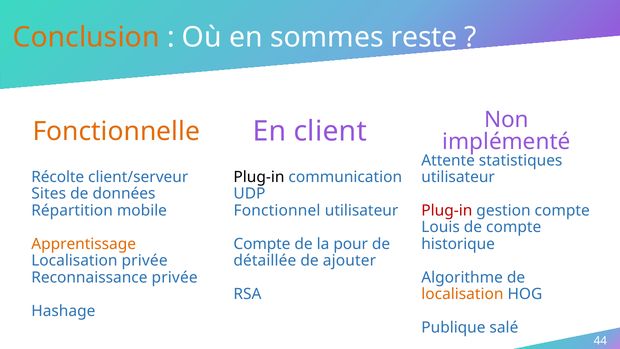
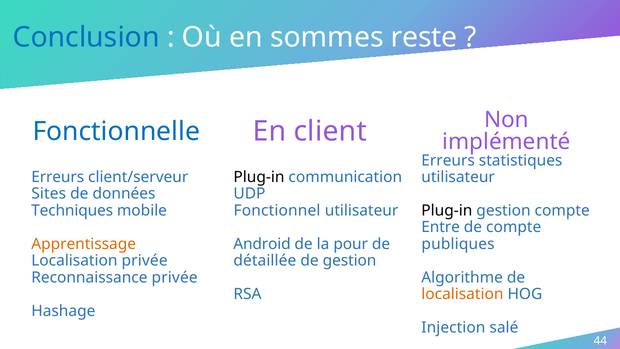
Conclusion colour: orange -> blue (86, 37)
Fonctionnelle colour: orange -> blue (116, 131)
Attente: Attente -> Erreurs (448, 160)
Récolte: Récolte -> Erreurs (58, 177)
Répartition: Répartition -> Techniques (72, 210)
Plug-in colour: red -> black (447, 210)
Louis: Louis -> Entre (441, 227)
Compte: Compte -> Android (262, 244)
historique: historique -> publiques (458, 244)
de ajouter: ajouter -> gestion (350, 261)
Publique: Publique -> Injection (453, 328)
